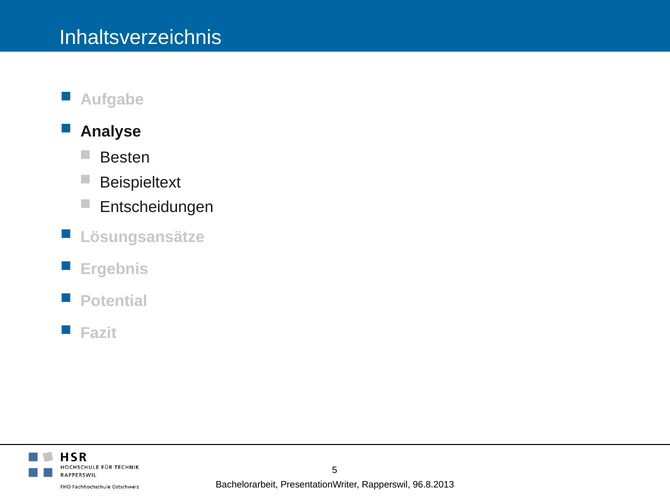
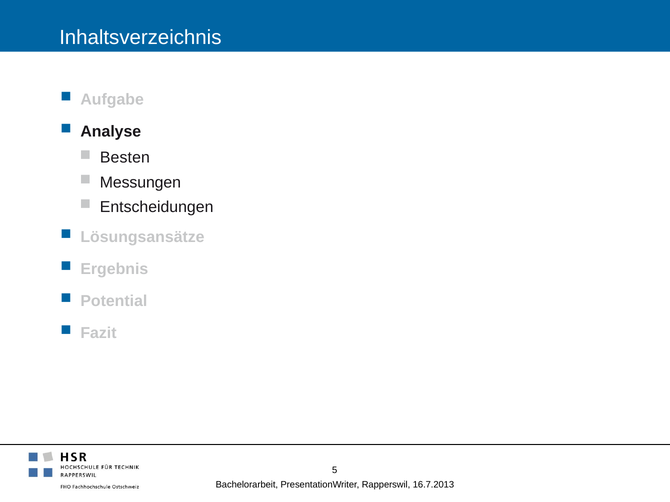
Beispieltext: Beispieltext -> Messungen (140, 182)
96.8.2013: 96.8.2013 -> 16.7.2013 (433, 485)
